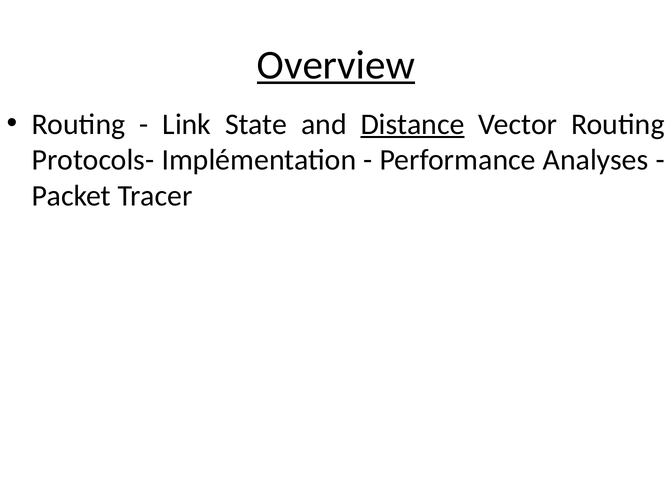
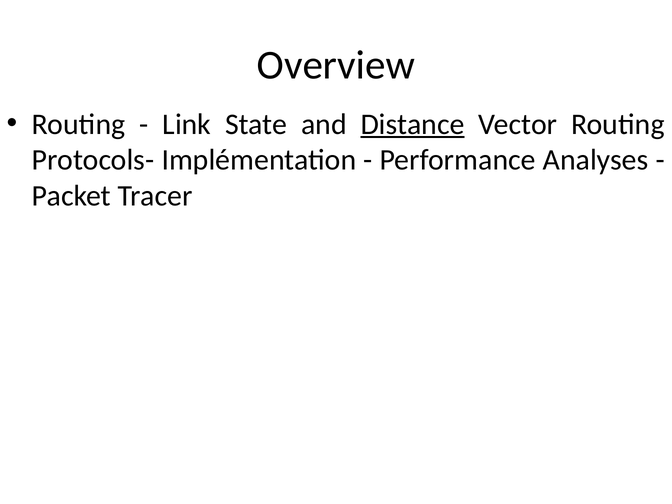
Overview underline: present -> none (336, 65)
